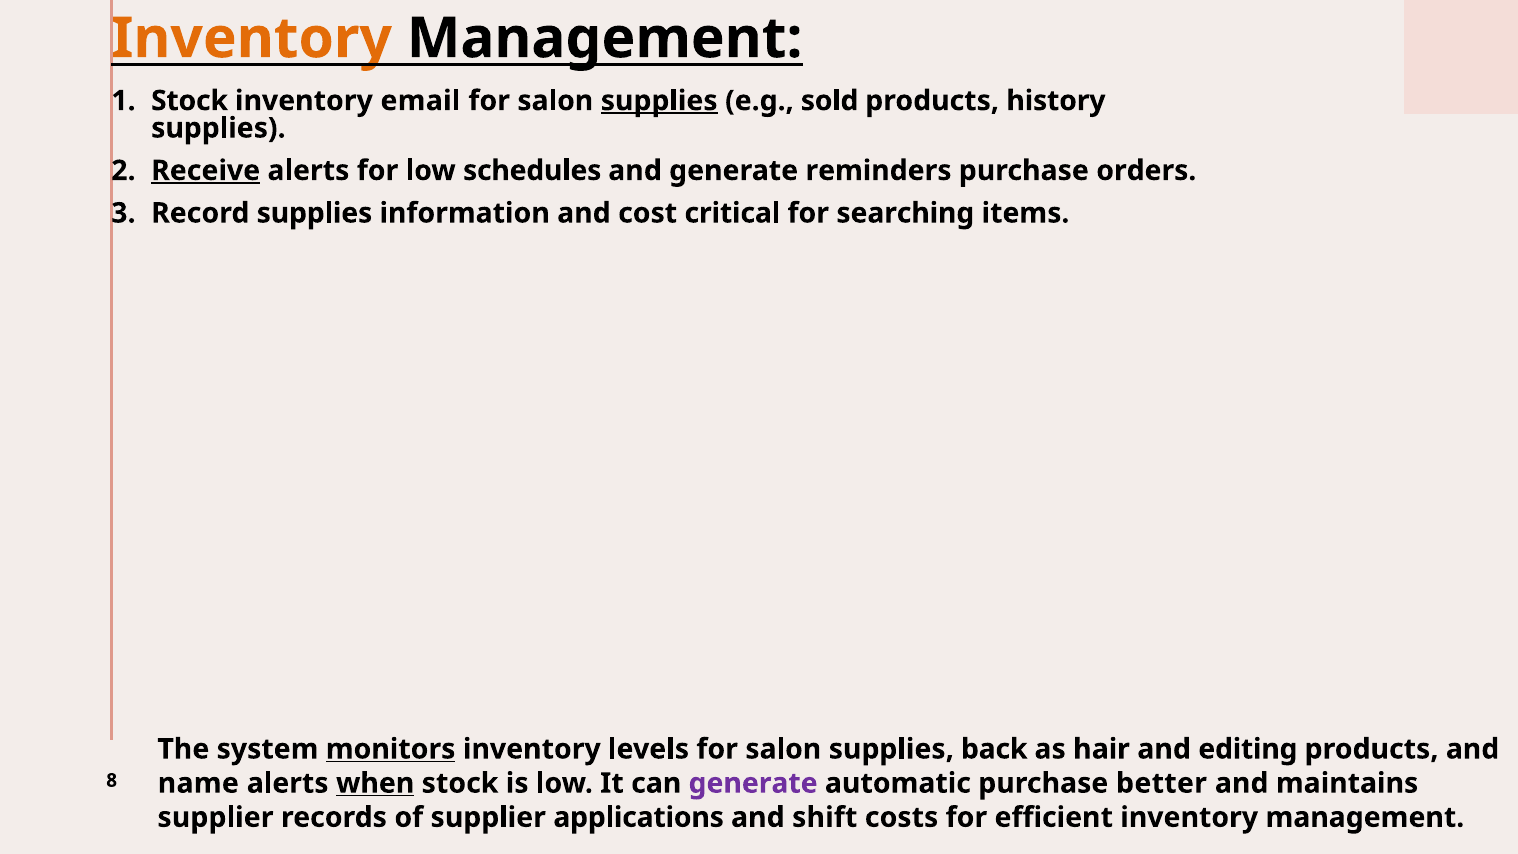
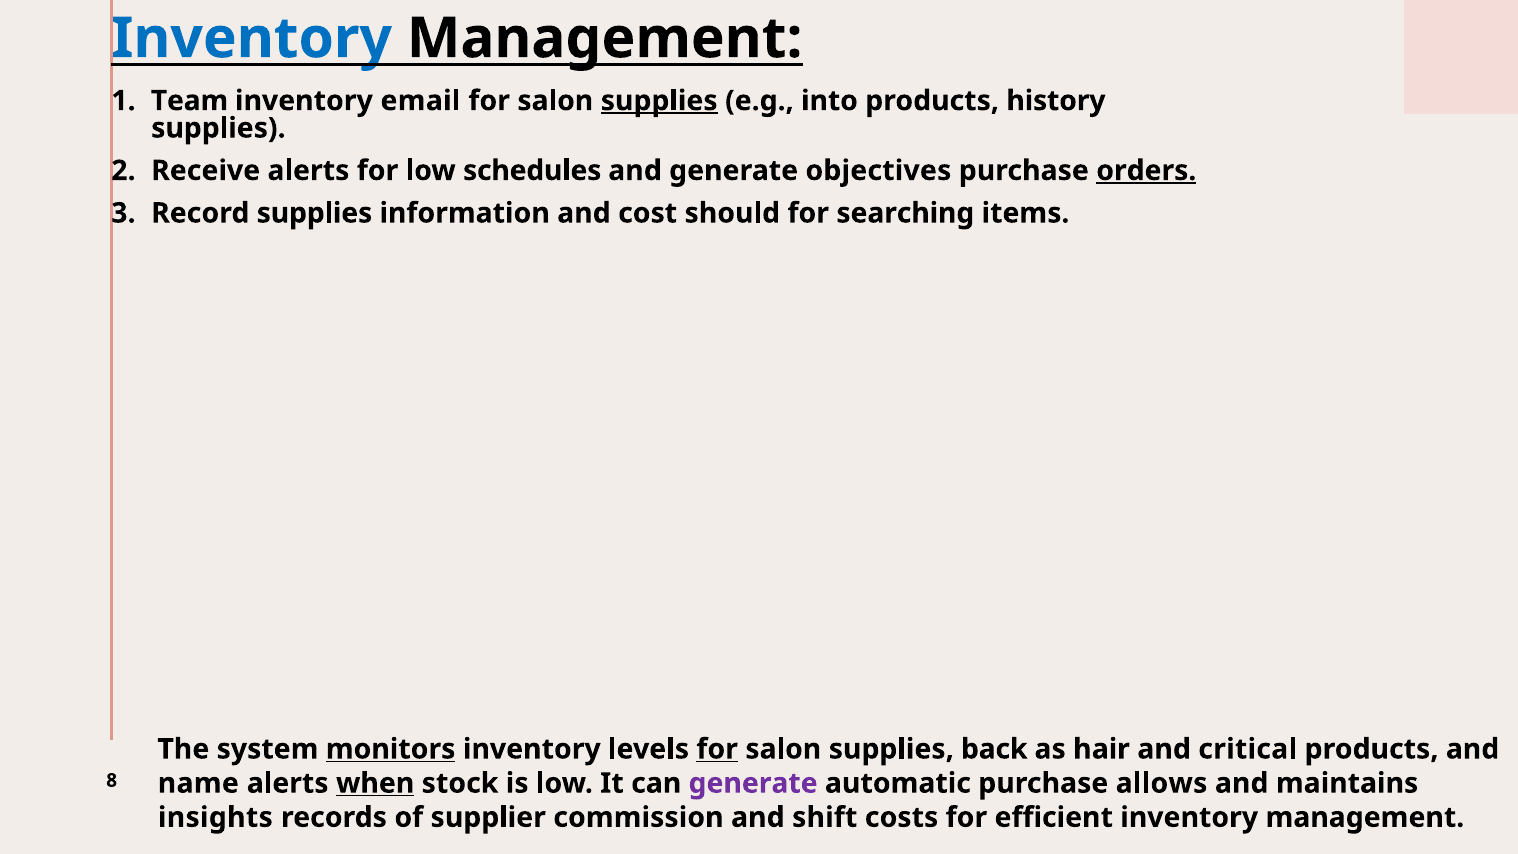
Inventory colour: orange -> blue (252, 38)
Stock: Stock -> Team (190, 101)
sold: sold -> into (830, 101)
Receive underline: present -> none (206, 171)
reminders: reminders -> objectives (878, 171)
orders underline: none -> present (1146, 171)
critical: critical -> should (732, 213)
for underline: none -> present (717, 749)
editing: editing -> critical (1248, 749)
better: better -> allows (1162, 783)
supplier: supplier -> insights (215, 817)
applications: applications -> commission (638, 817)
